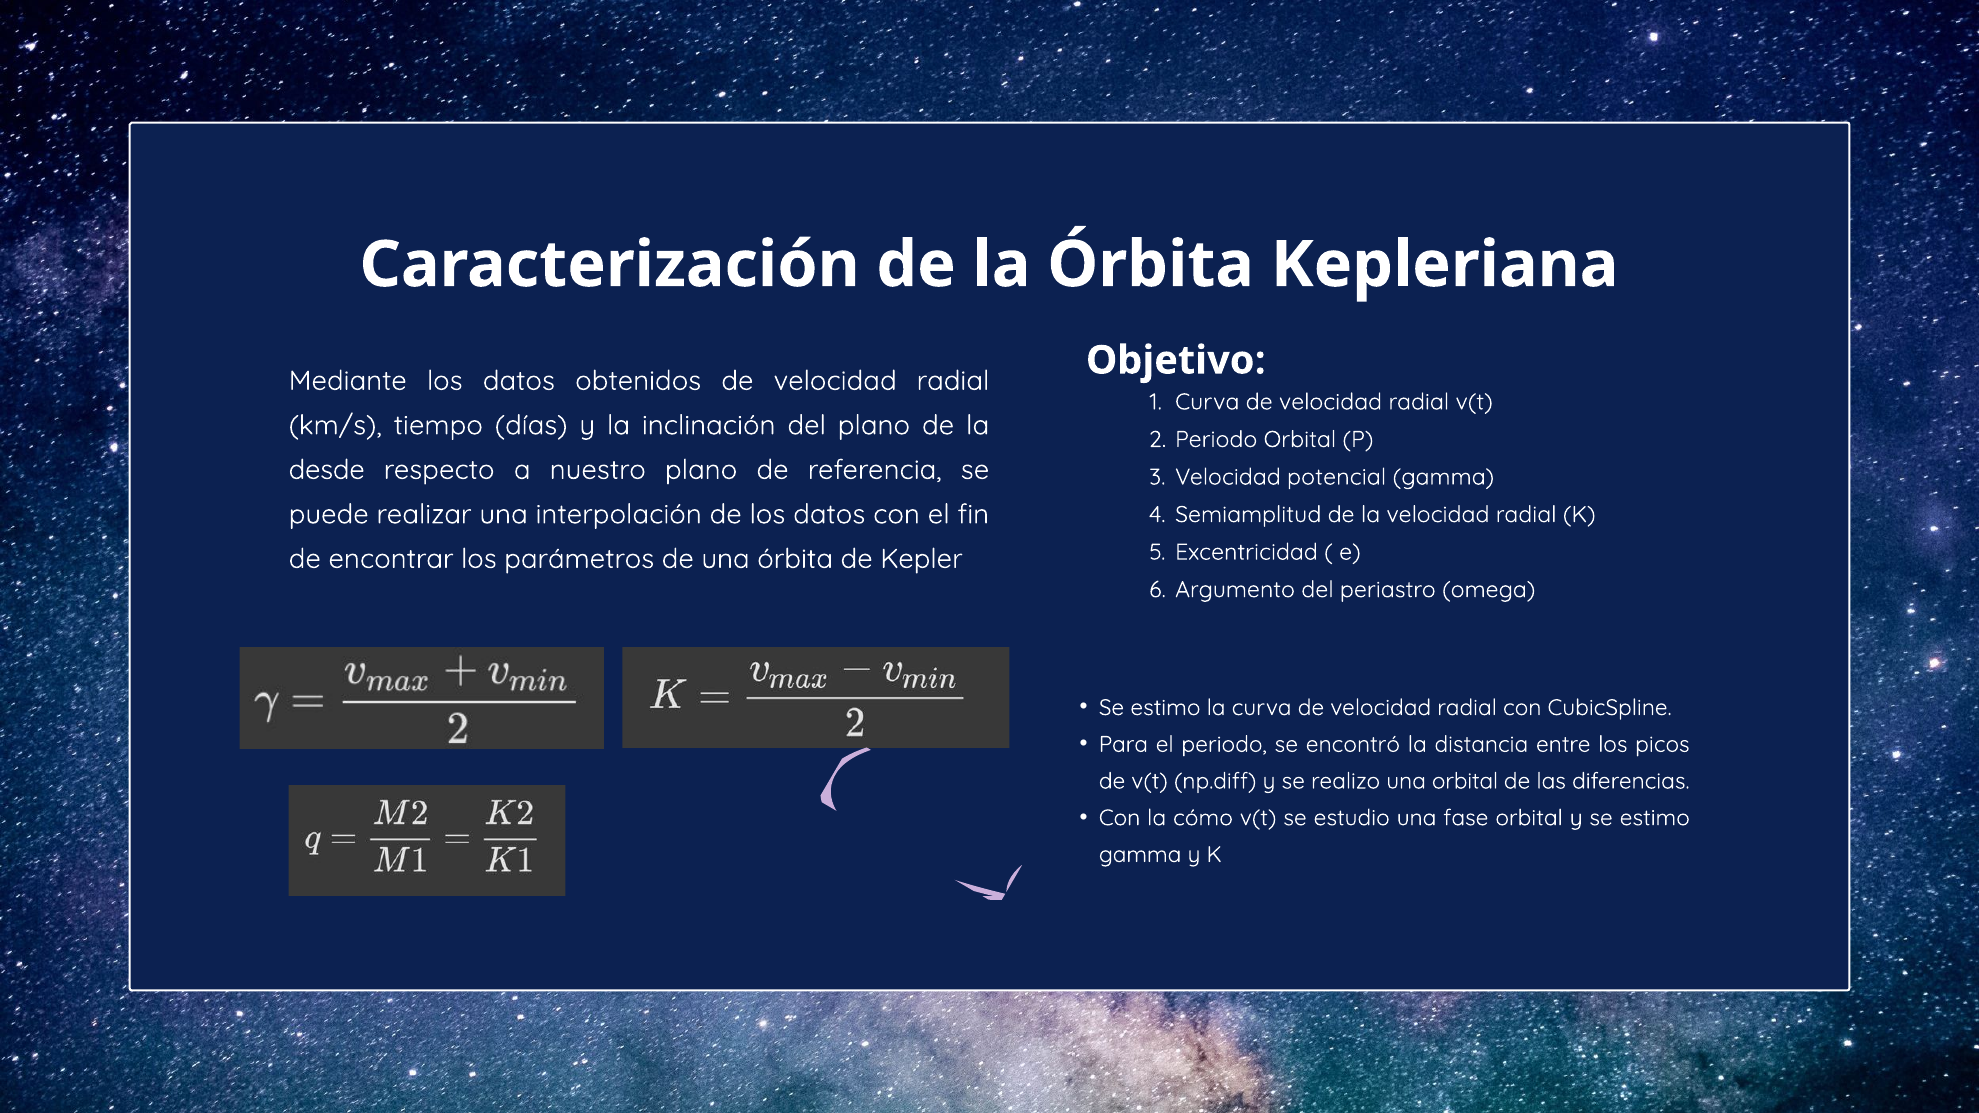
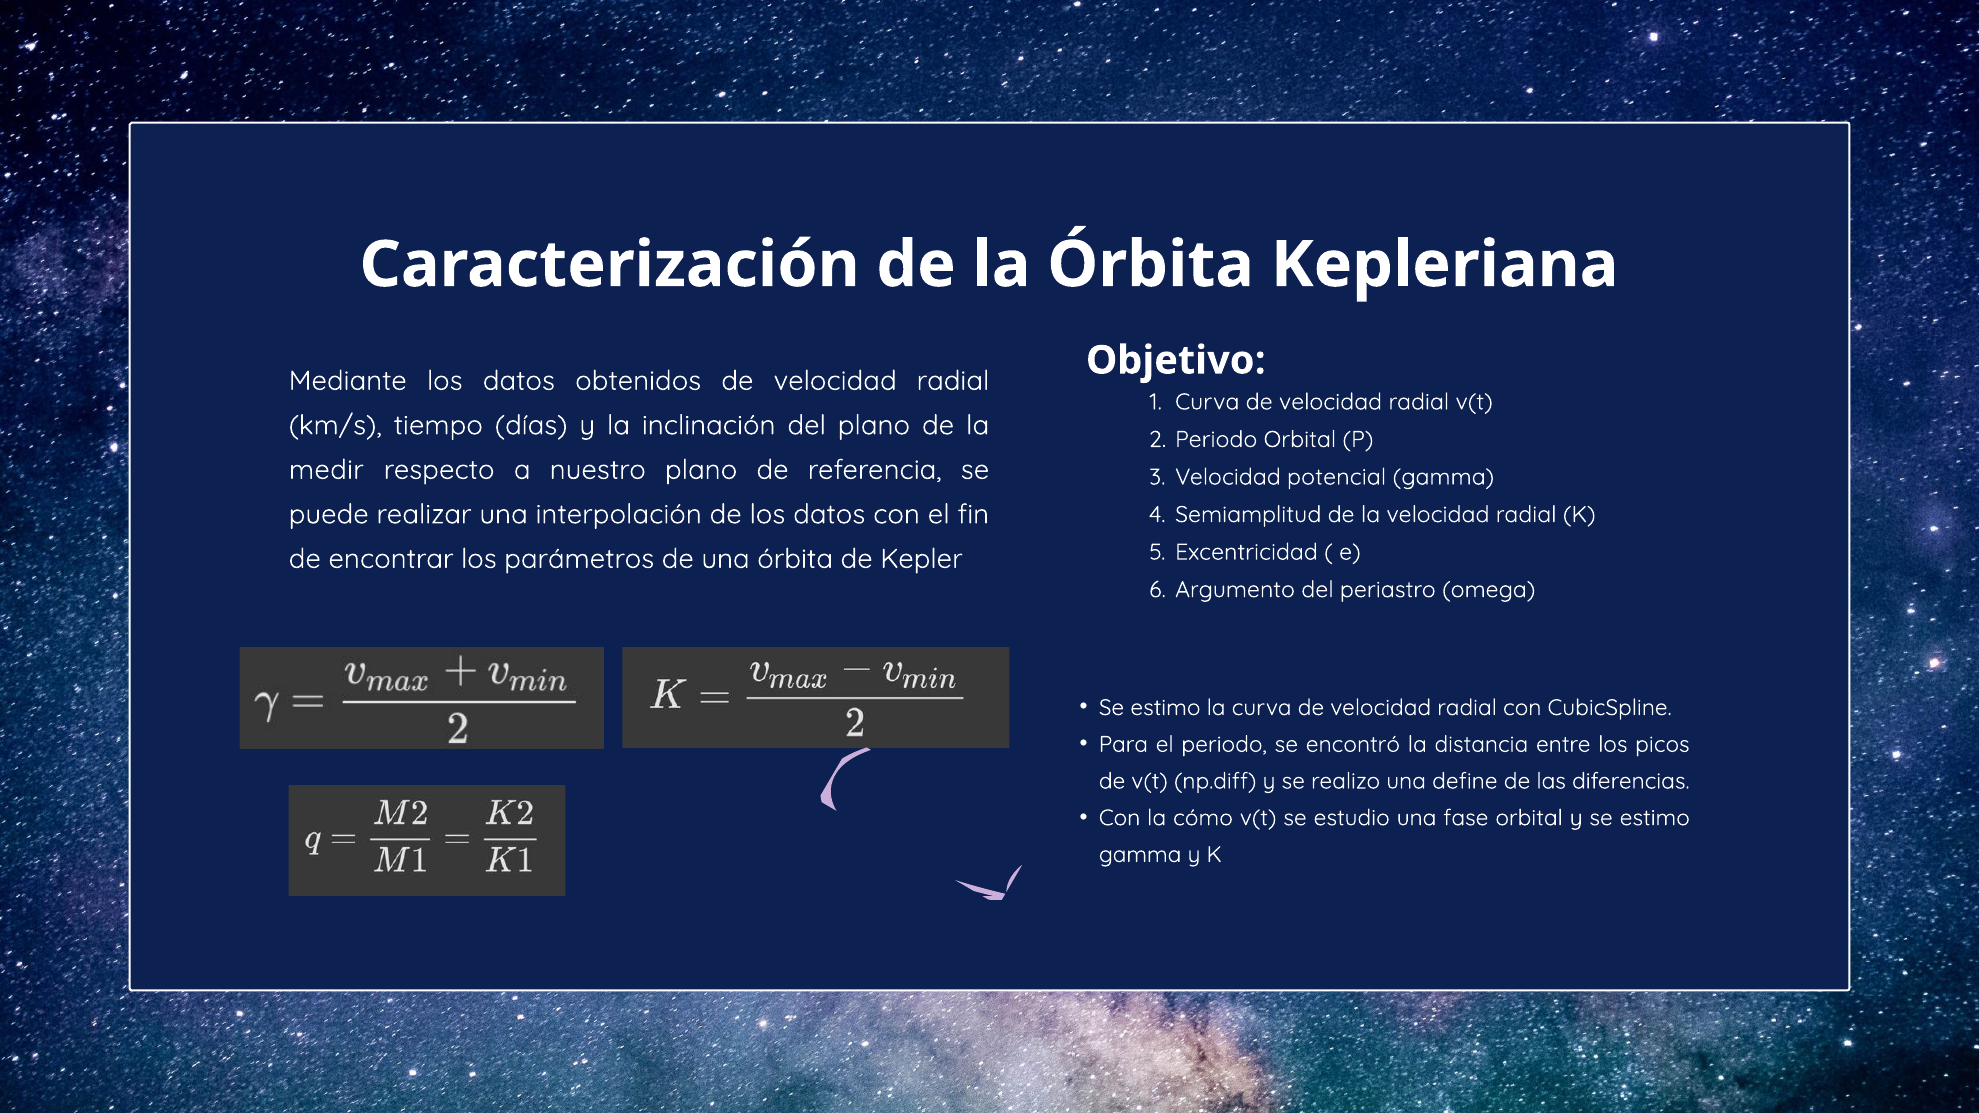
desde: desde -> medir (326, 470)
una orbital: orbital -> define (1465, 781)
